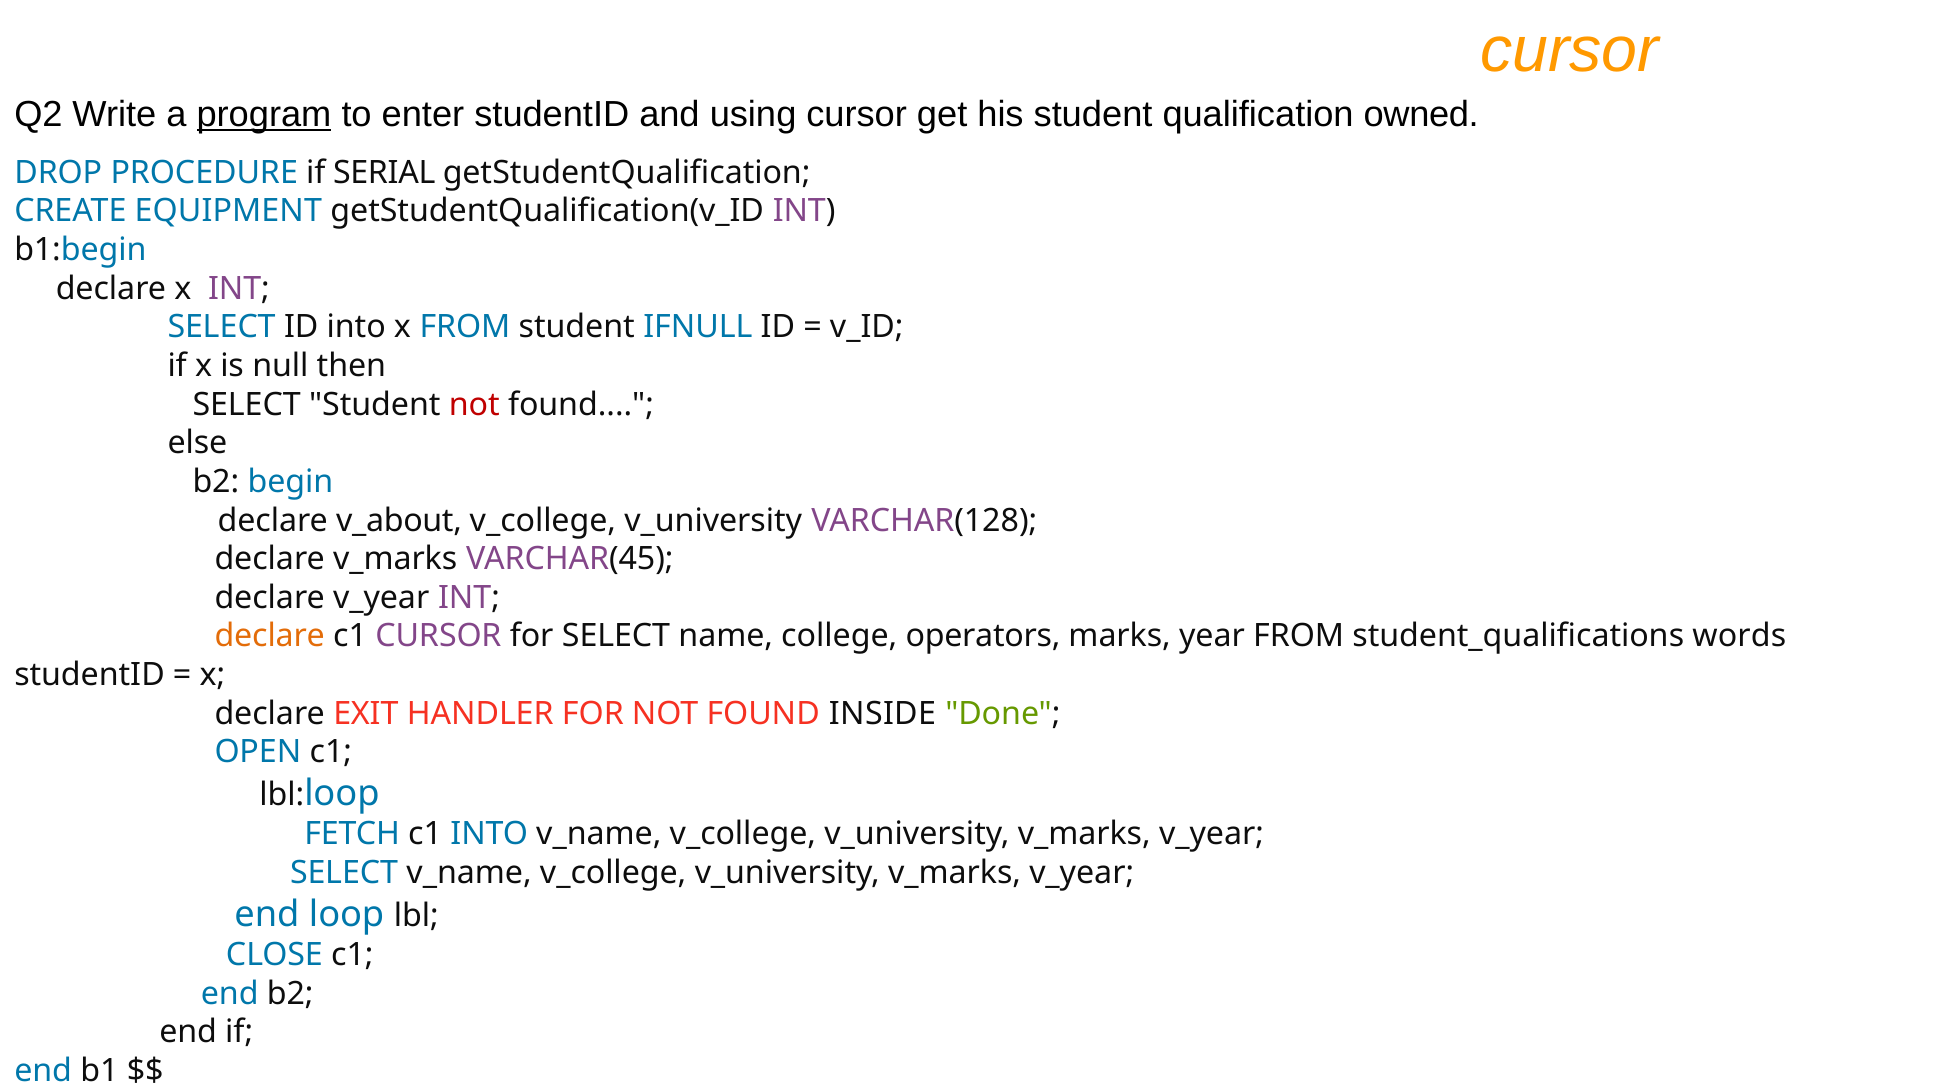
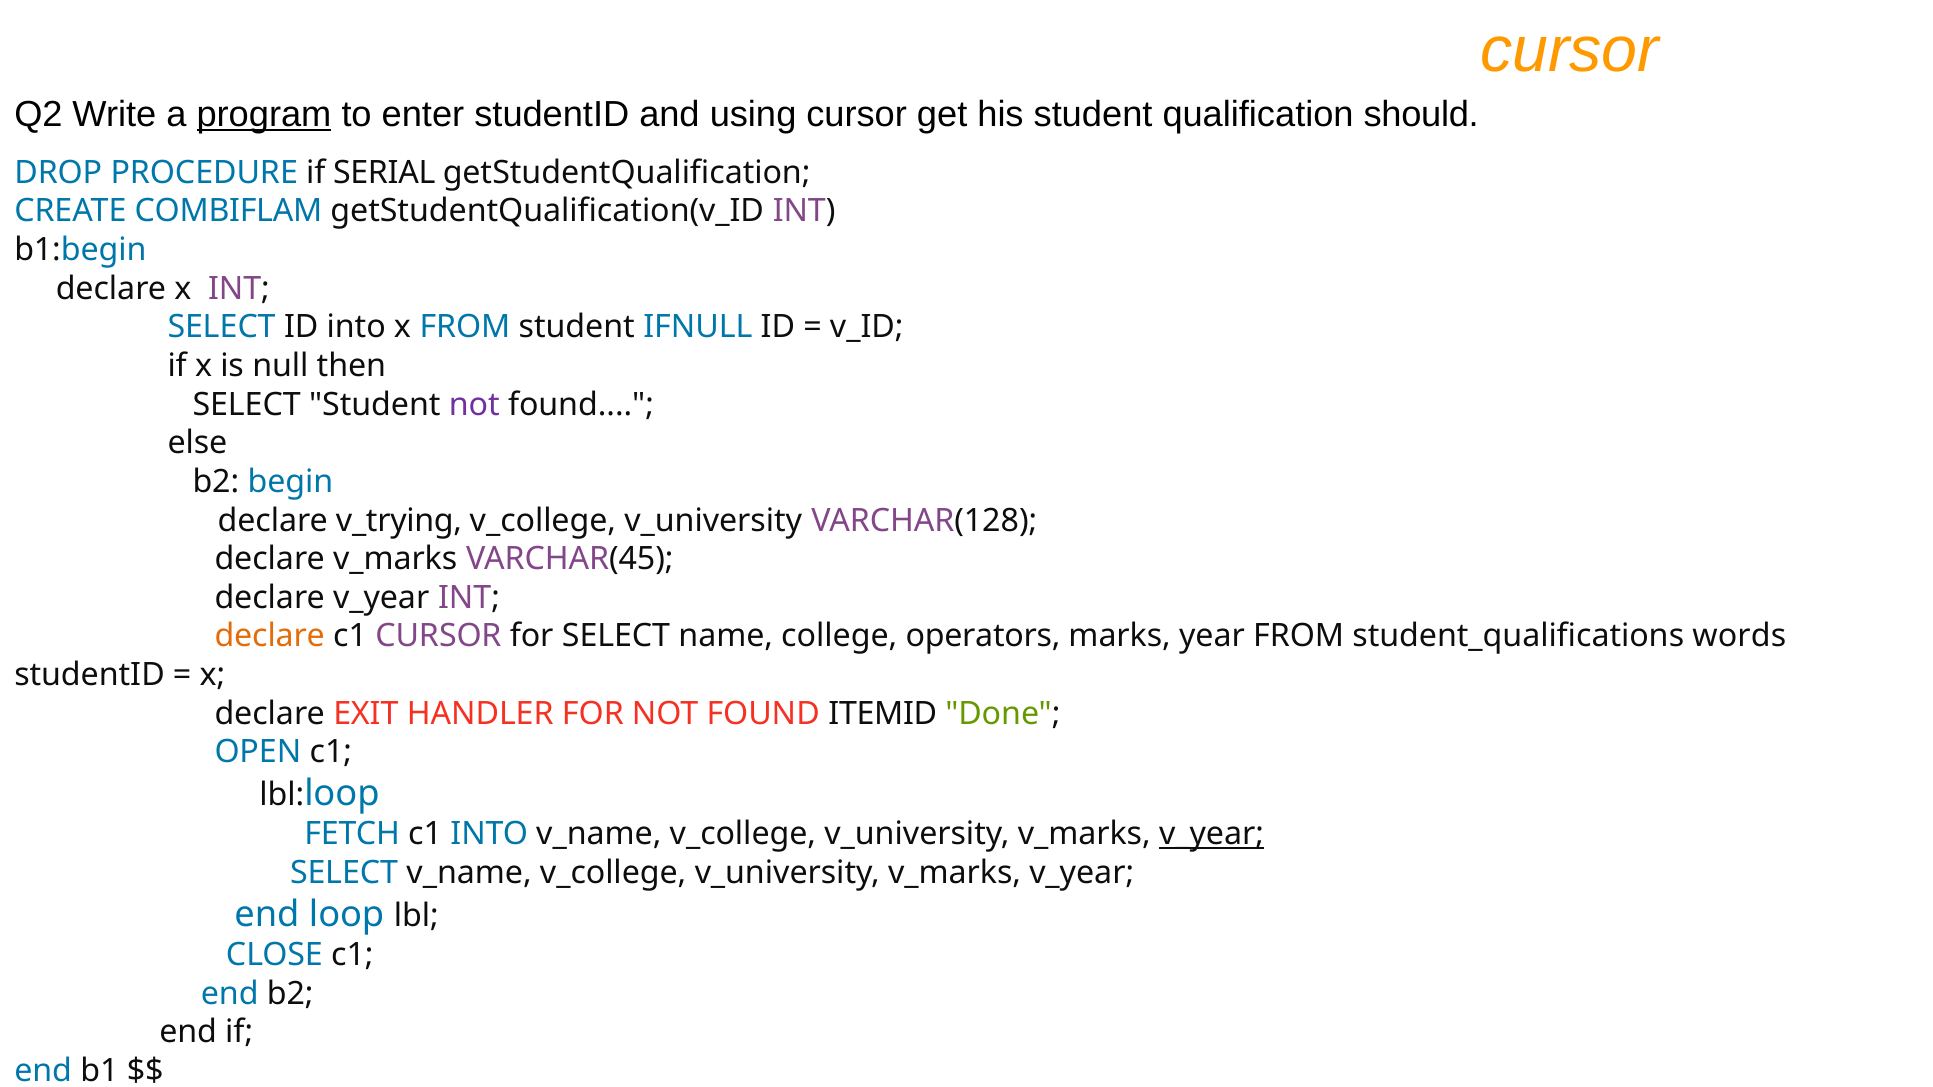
owned: owned -> should (1421, 114)
EQUIPMENT: EQUIPMENT -> COMBIFLAM (228, 211)
not colour: red -> purple (474, 405)
v_about: v_about -> v_trying (399, 521)
INSIDE: INSIDE -> ITEMID (883, 714)
v_year underline: none -> present (1212, 835)
